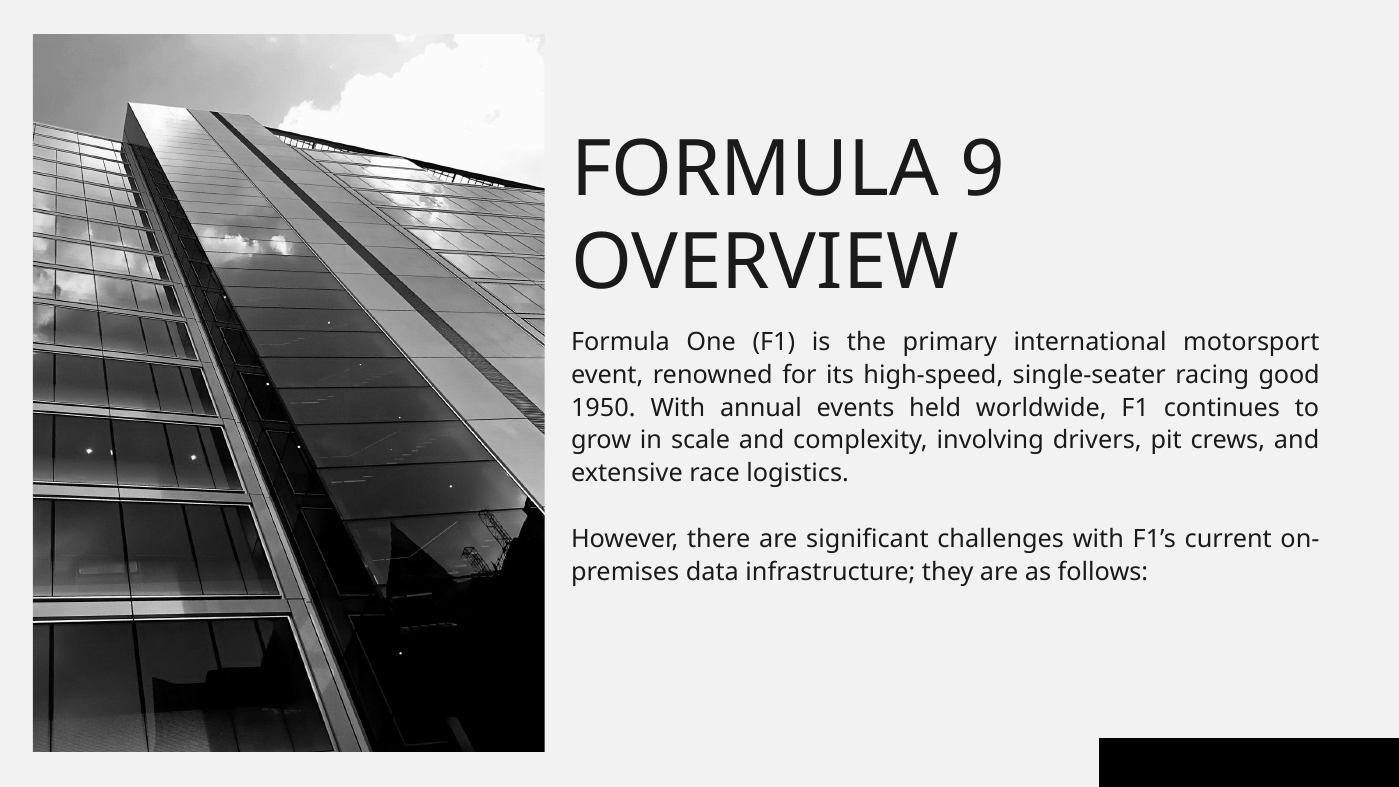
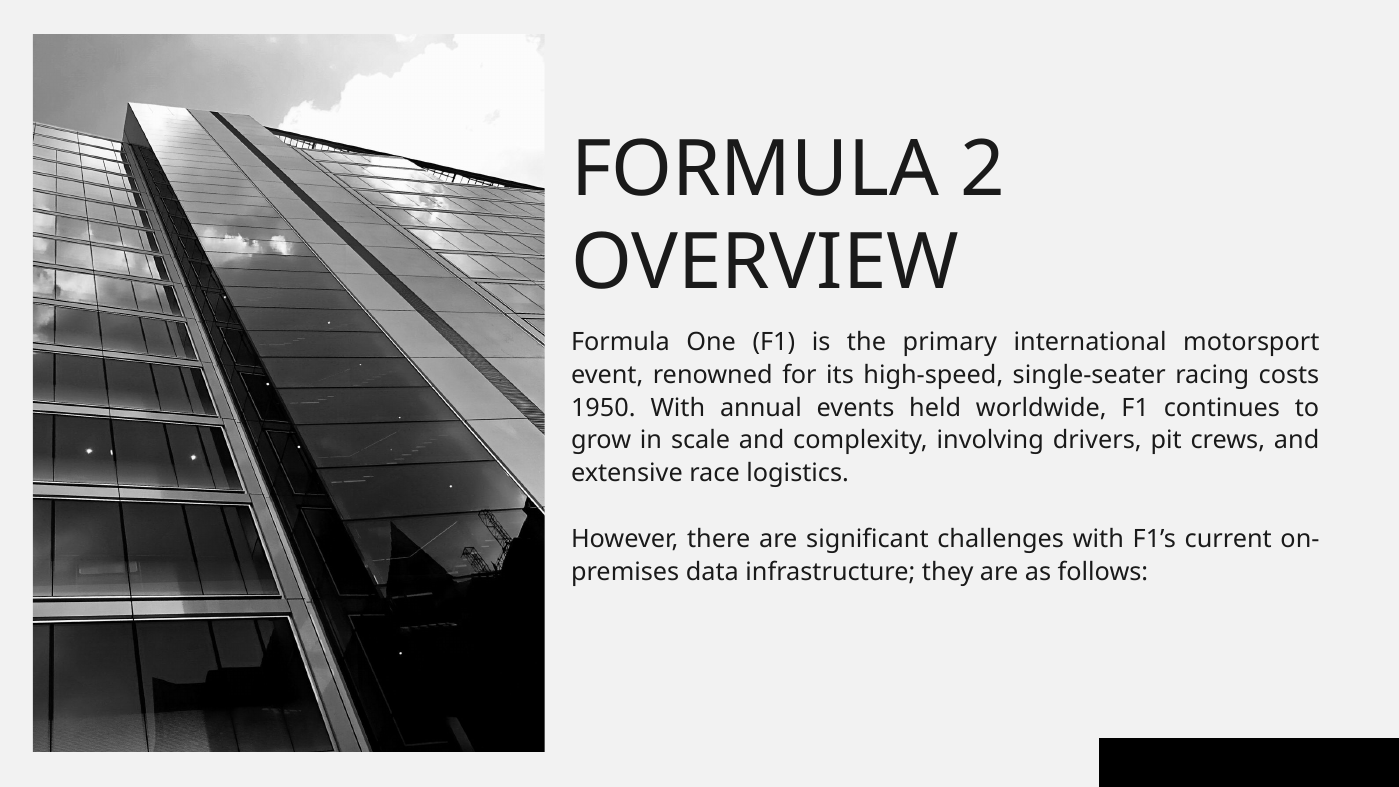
9: 9 -> 2 (982, 169)
good: good -> costs (1289, 375)
